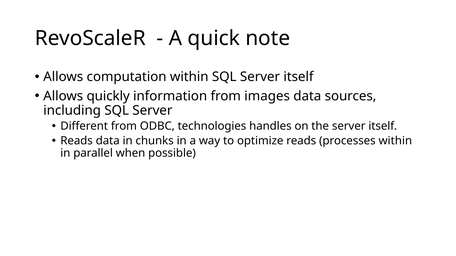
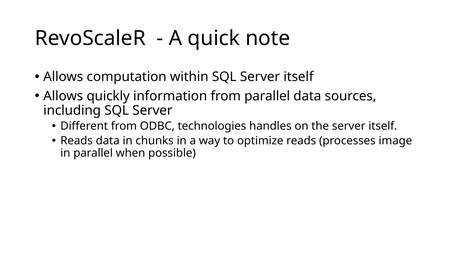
from images: images -> parallel (267, 96)
processes within: within -> image (395, 141)
